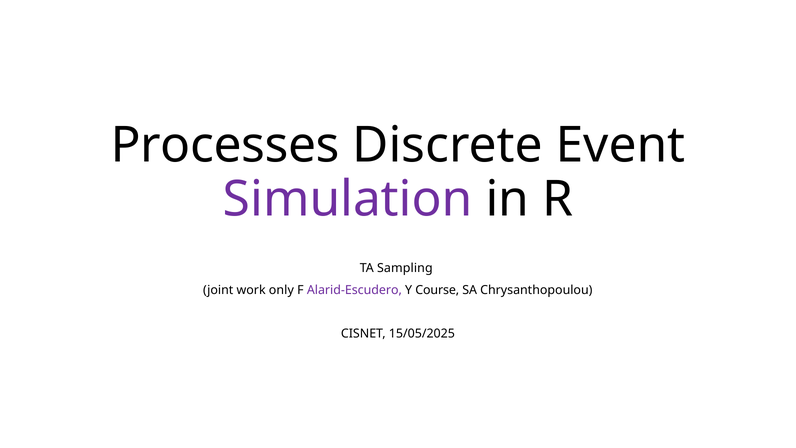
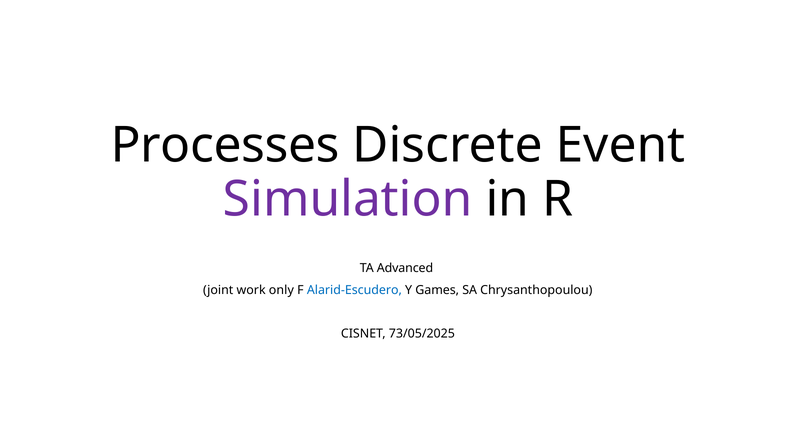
Sampling: Sampling -> Advanced (405, 268)
Alarid-Escudero colour: purple -> blue (354, 290)
Course: Course -> Games (437, 290)
15/05/2025: 15/05/2025 -> 73/05/2025 (422, 333)
